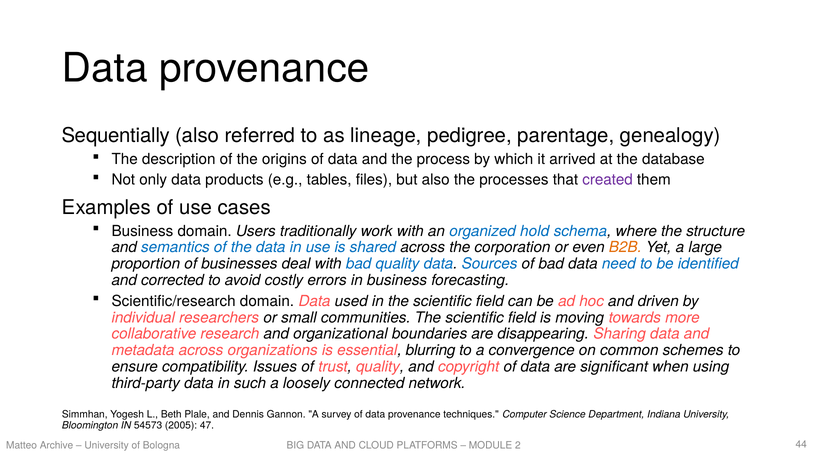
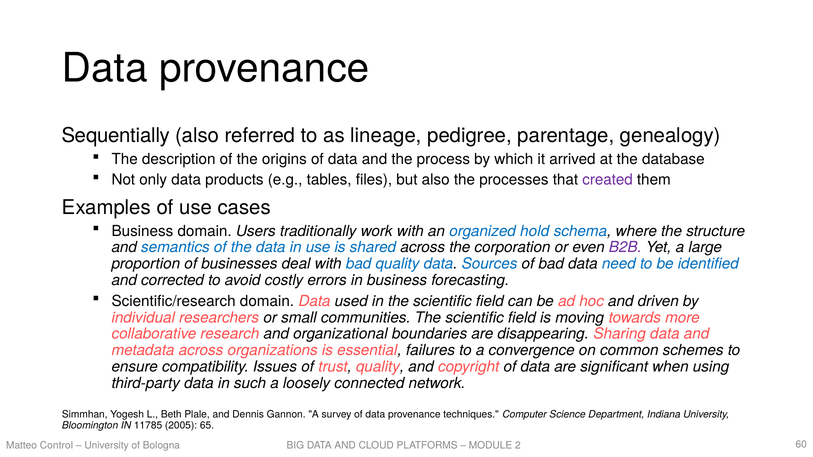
B2B colour: orange -> purple (625, 248)
blurring: blurring -> failures (430, 351)
54573: 54573 -> 11785 (148, 426)
47: 47 -> 65 (207, 426)
Archive: Archive -> Control (56, 446)
44: 44 -> 60 (801, 445)
